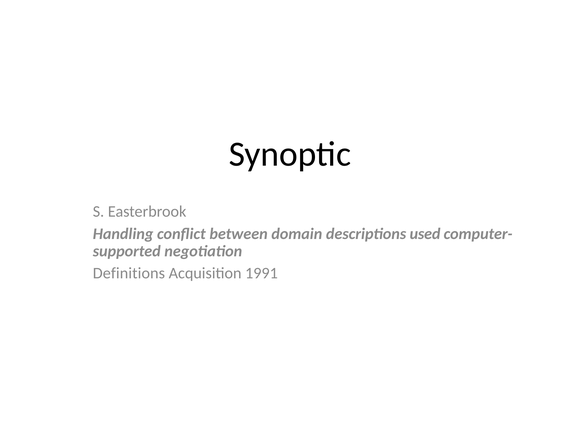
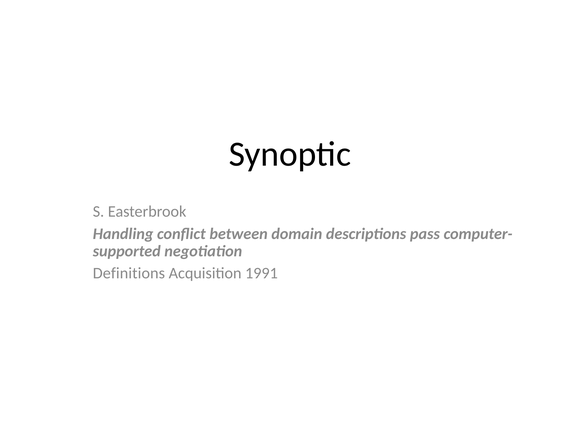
used: used -> pass (425, 234)
